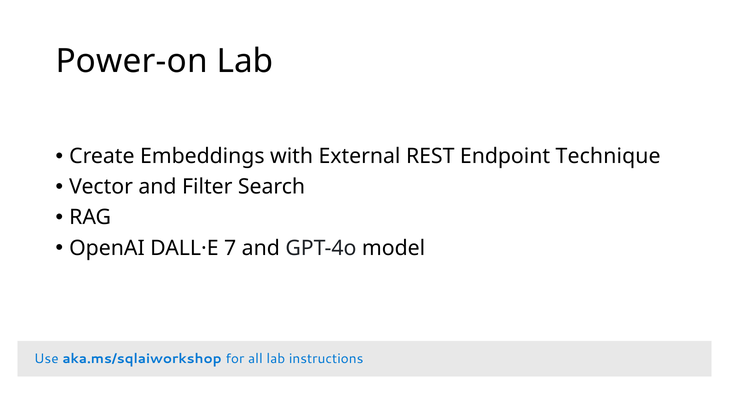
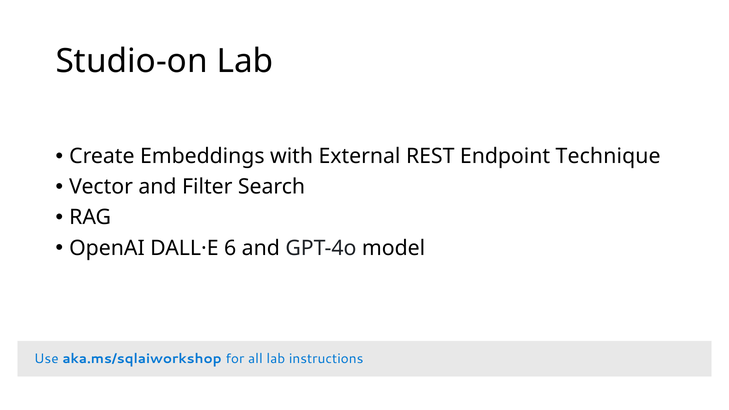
Power-on: Power-on -> Studio-on (132, 61)
7: 7 -> 6 (230, 248)
